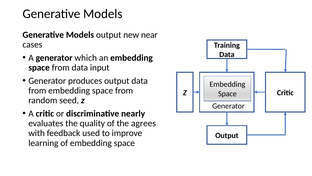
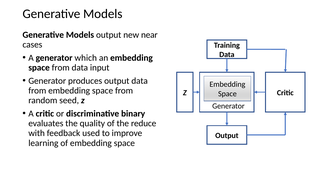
nearly: nearly -> binary (133, 113)
agrees: agrees -> reduce (144, 123)
